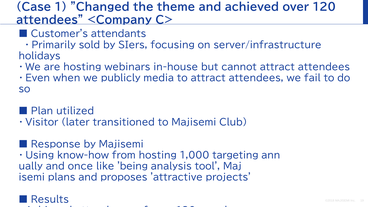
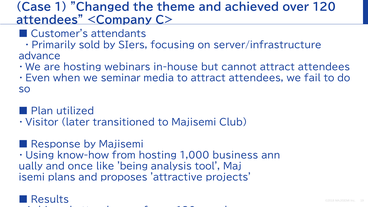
holidays: holidays -> advance (40, 56)
publicly: publicly -> seminar (121, 78)
targeting: targeting -> business (235, 155)
